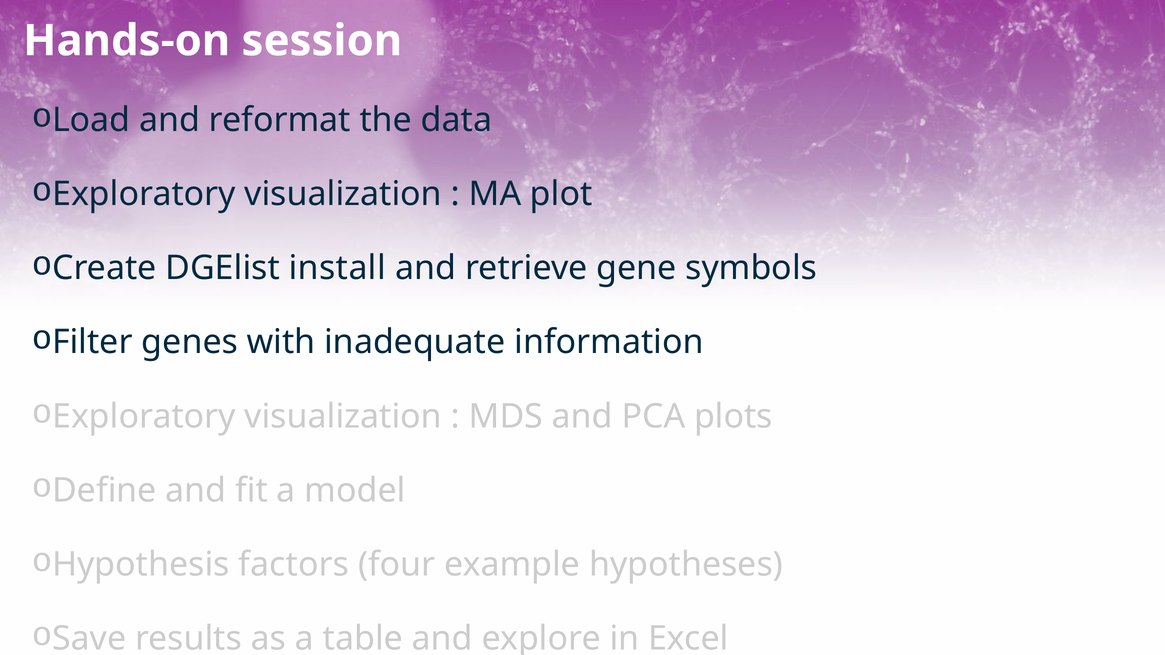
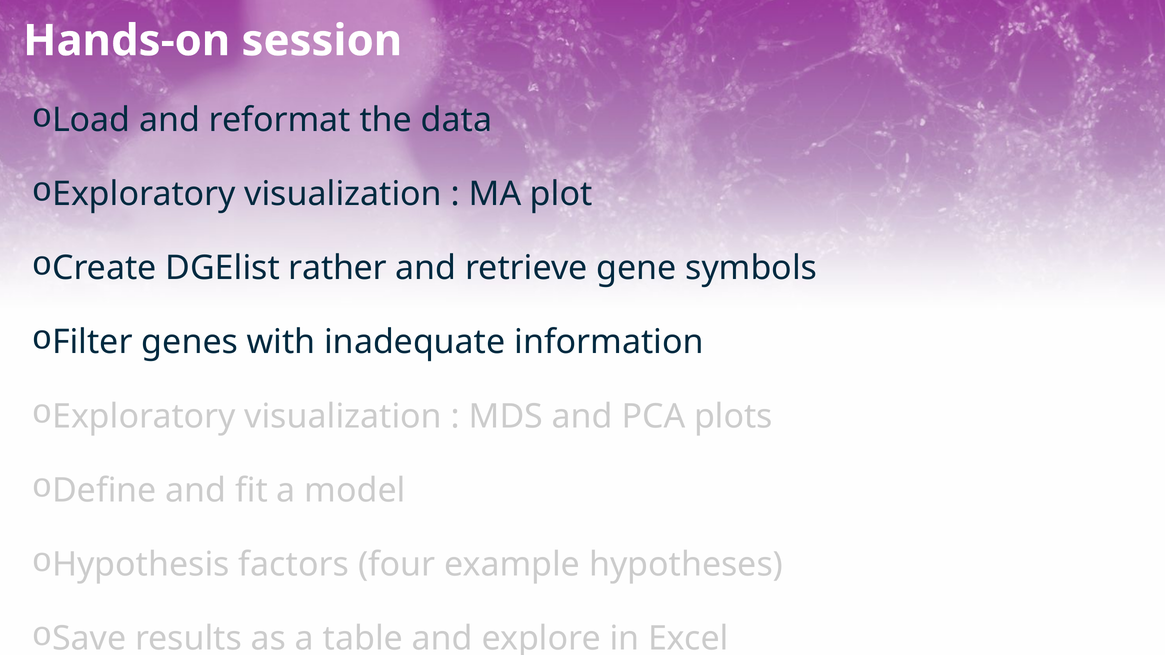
install: install -> rather (338, 268)
